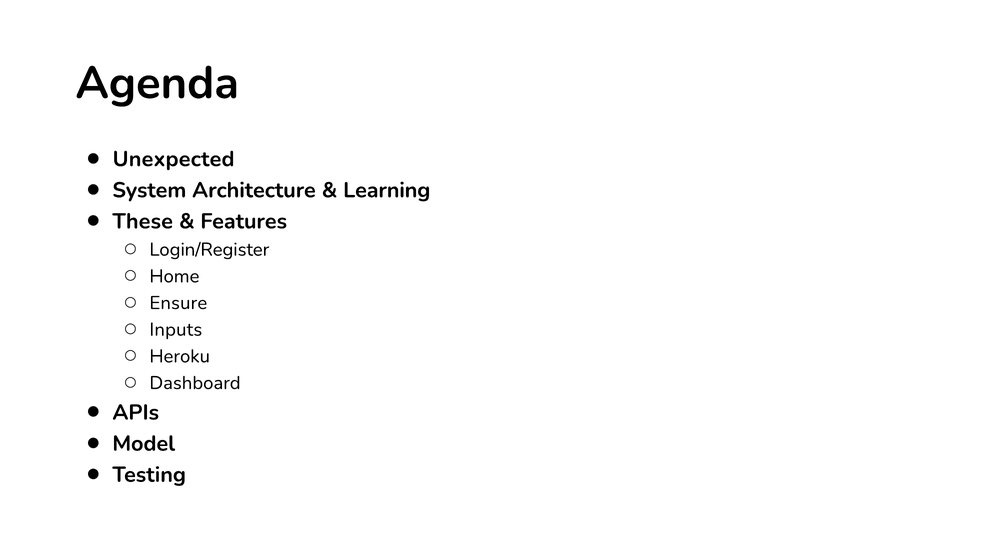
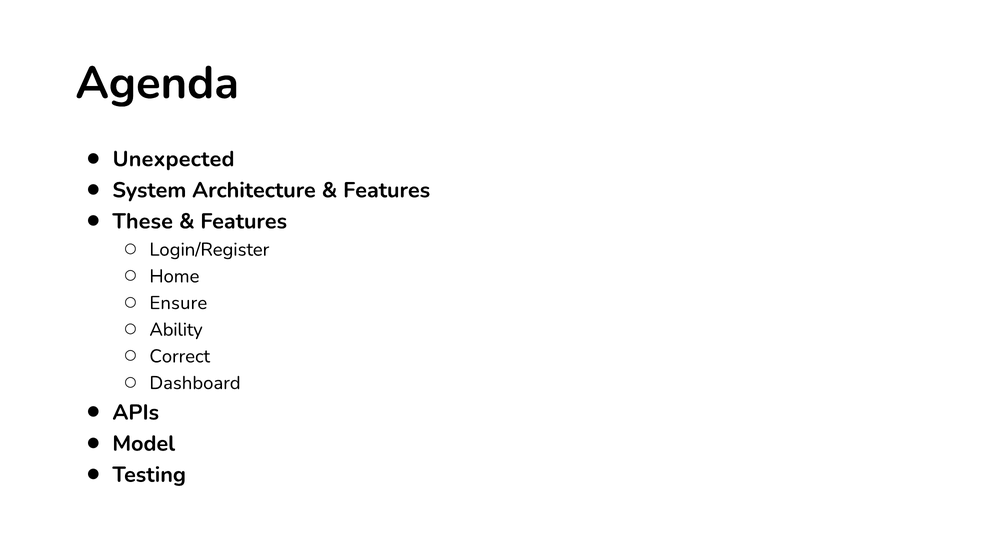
Learning: Learning -> Features (387, 190)
Inputs: Inputs -> Ability (176, 329)
Heroku: Heroku -> Correct (180, 356)
